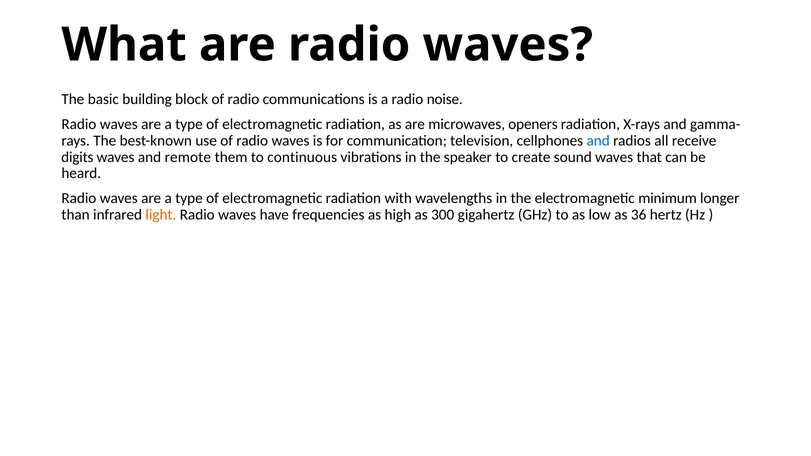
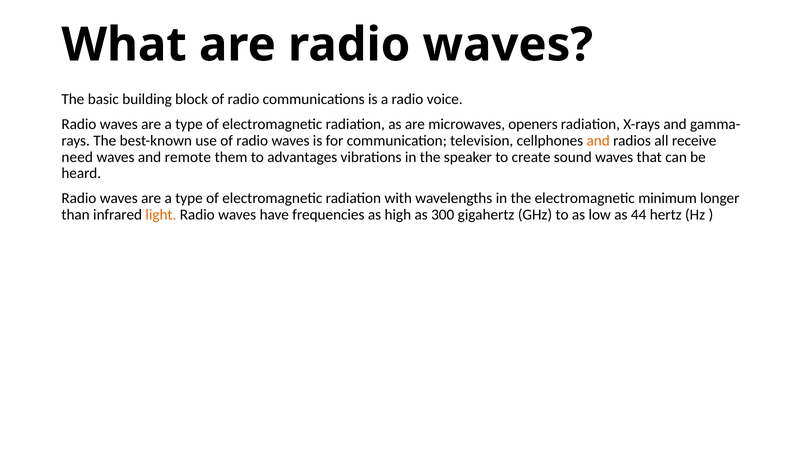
noise: noise -> voice (445, 99)
and colour: blue -> orange (598, 141)
digits: digits -> need (77, 157)
continuous: continuous -> advantages (302, 157)
36: 36 -> 44 (639, 215)
